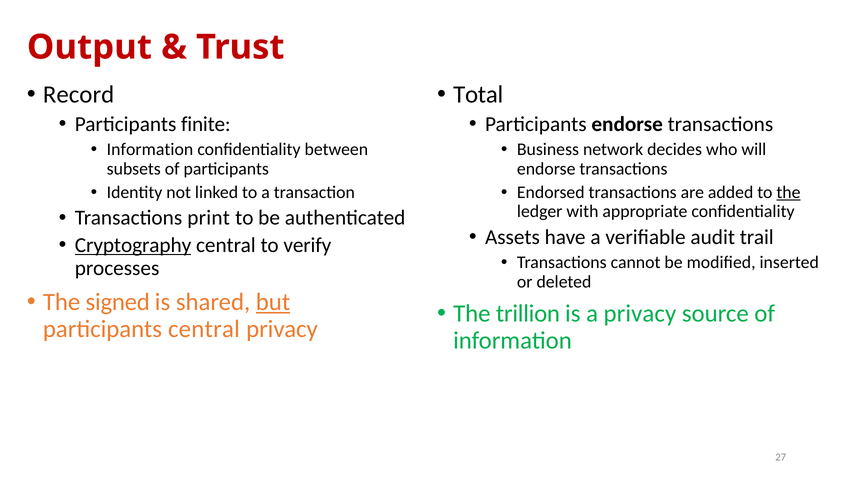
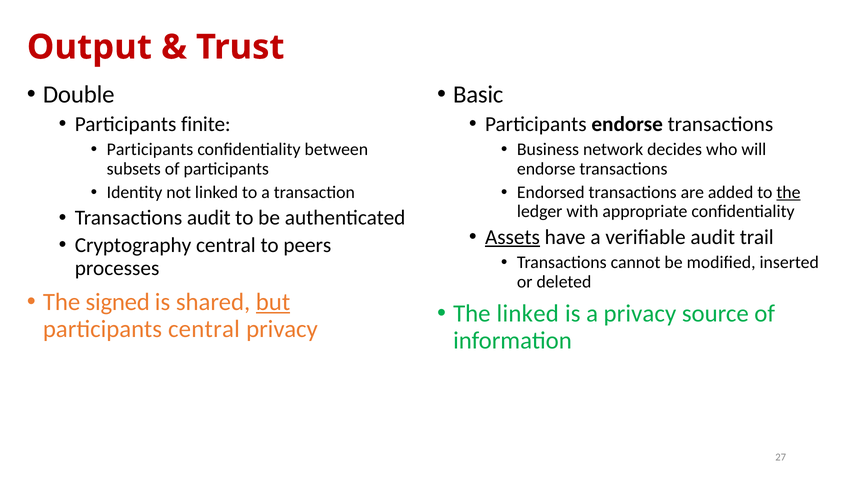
Record: Record -> Double (79, 95)
Total: Total -> Basic (478, 95)
Information: Information -> Participants (150, 150)
Transactions print: print -> audit (209, 218)
Assets underline: none -> present (512, 237)
Cryptography underline: present -> none (133, 245)
verify: verify -> peers (307, 245)
The trillion: trillion -> linked (528, 313)
